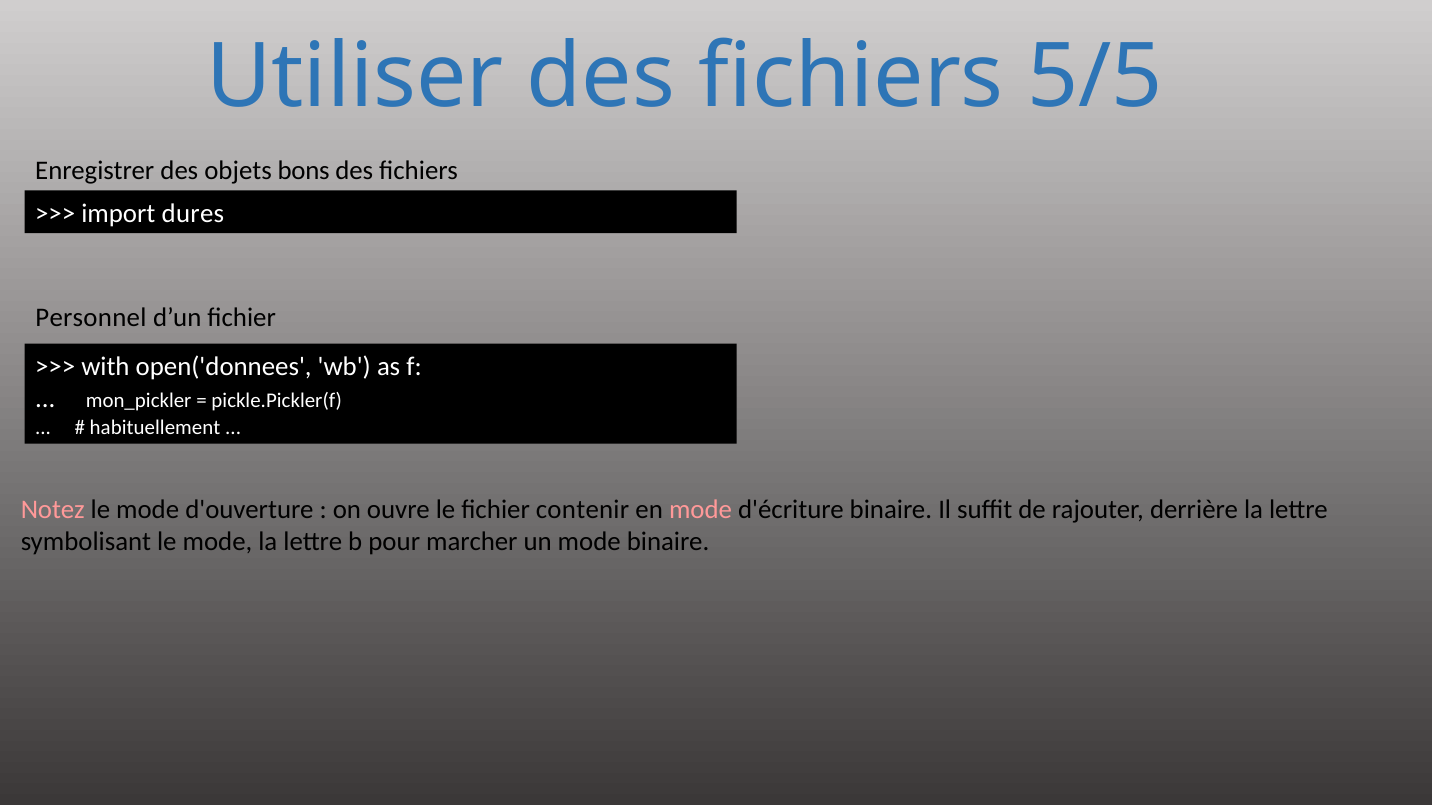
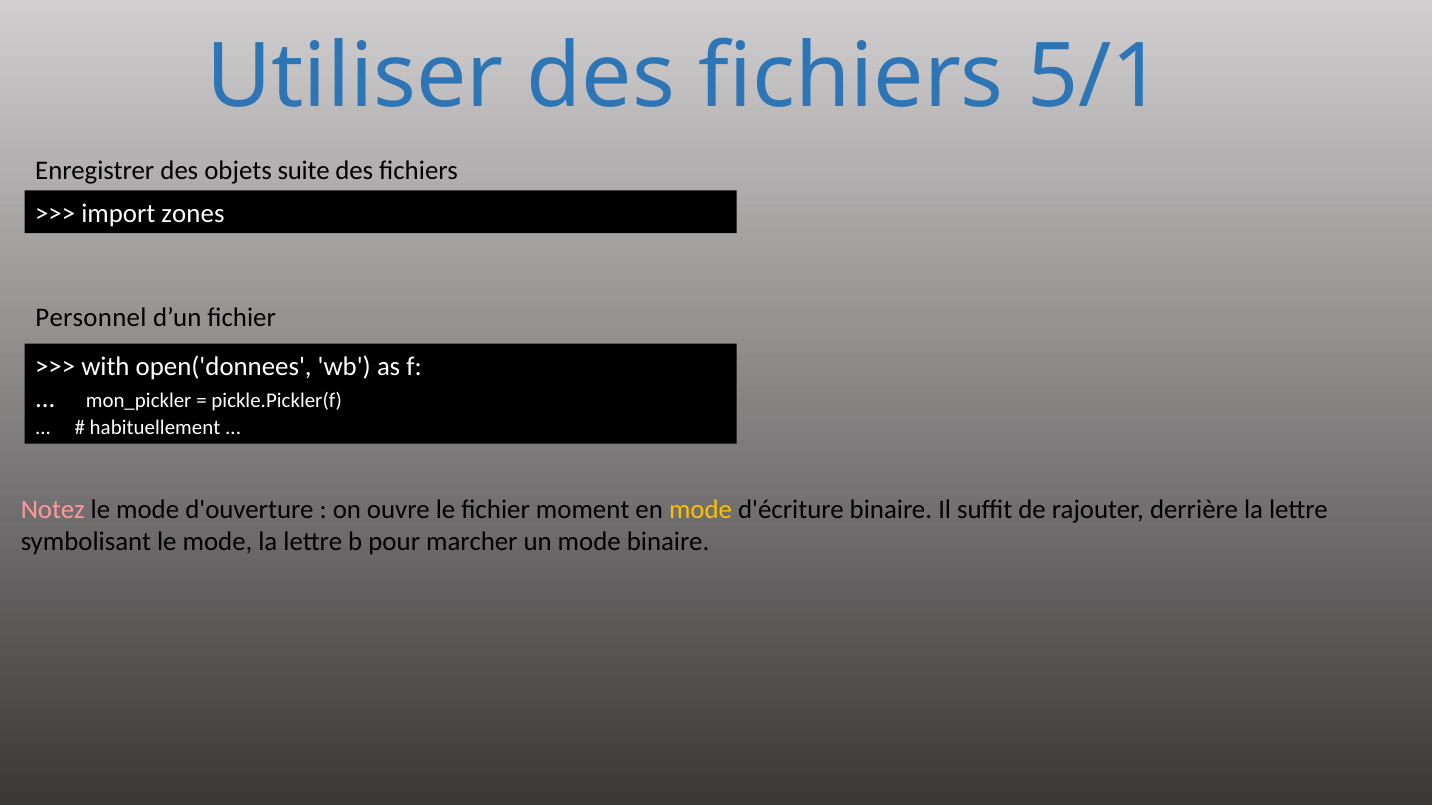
5/5: 5/5 -> 5/1 (1095, 77)
bons: bons -> suite (304, 170)
dures: dures -> zones (193, 214)
contenir: contenir -> moment (583, 510)
mode colour: pink -> yellow (701, 510)
